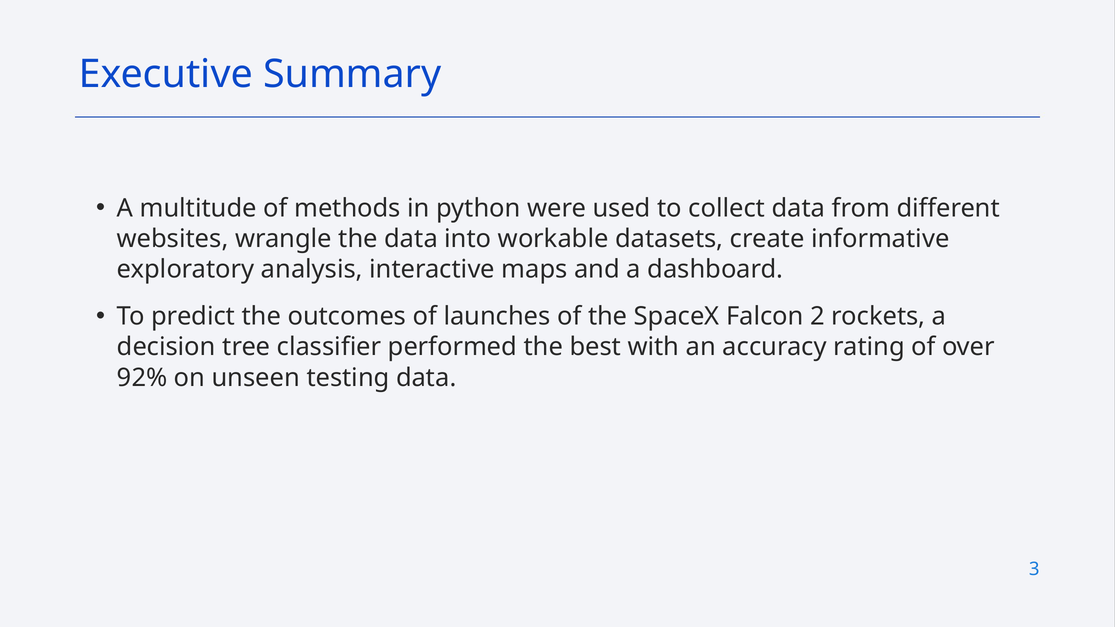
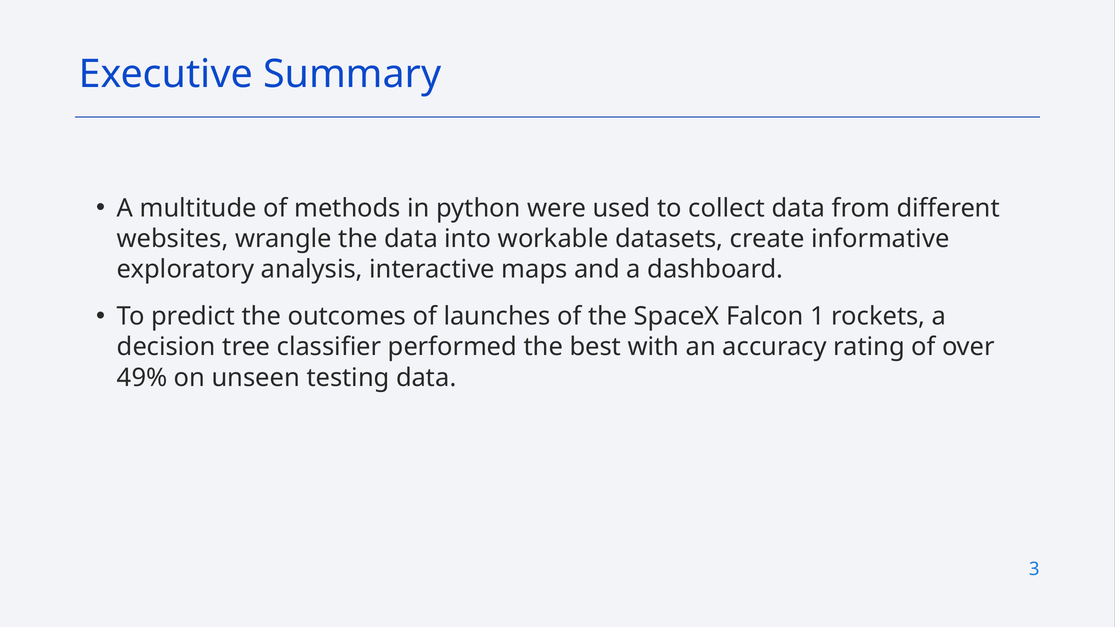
2: 2 -> 1 (817, 317)
92%: 92% -> 49% (142, 378)
